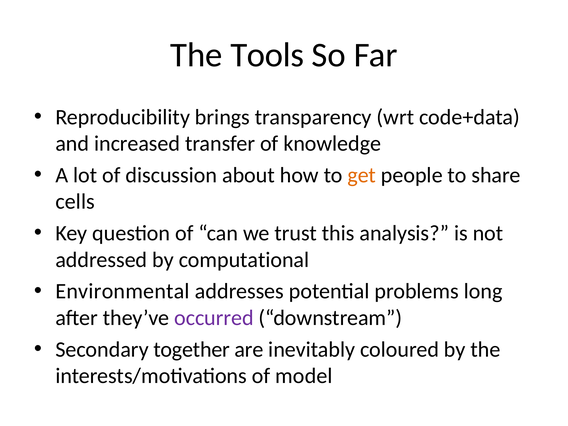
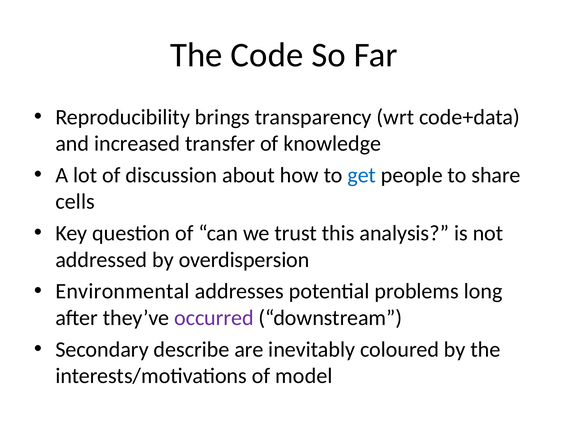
Tools: Tools -> Code (267, 55)
get colour: orange -> blue (362, 175)
computational: computational -> overdispersion (244, 260)
together: together -> describe (192, 349)
